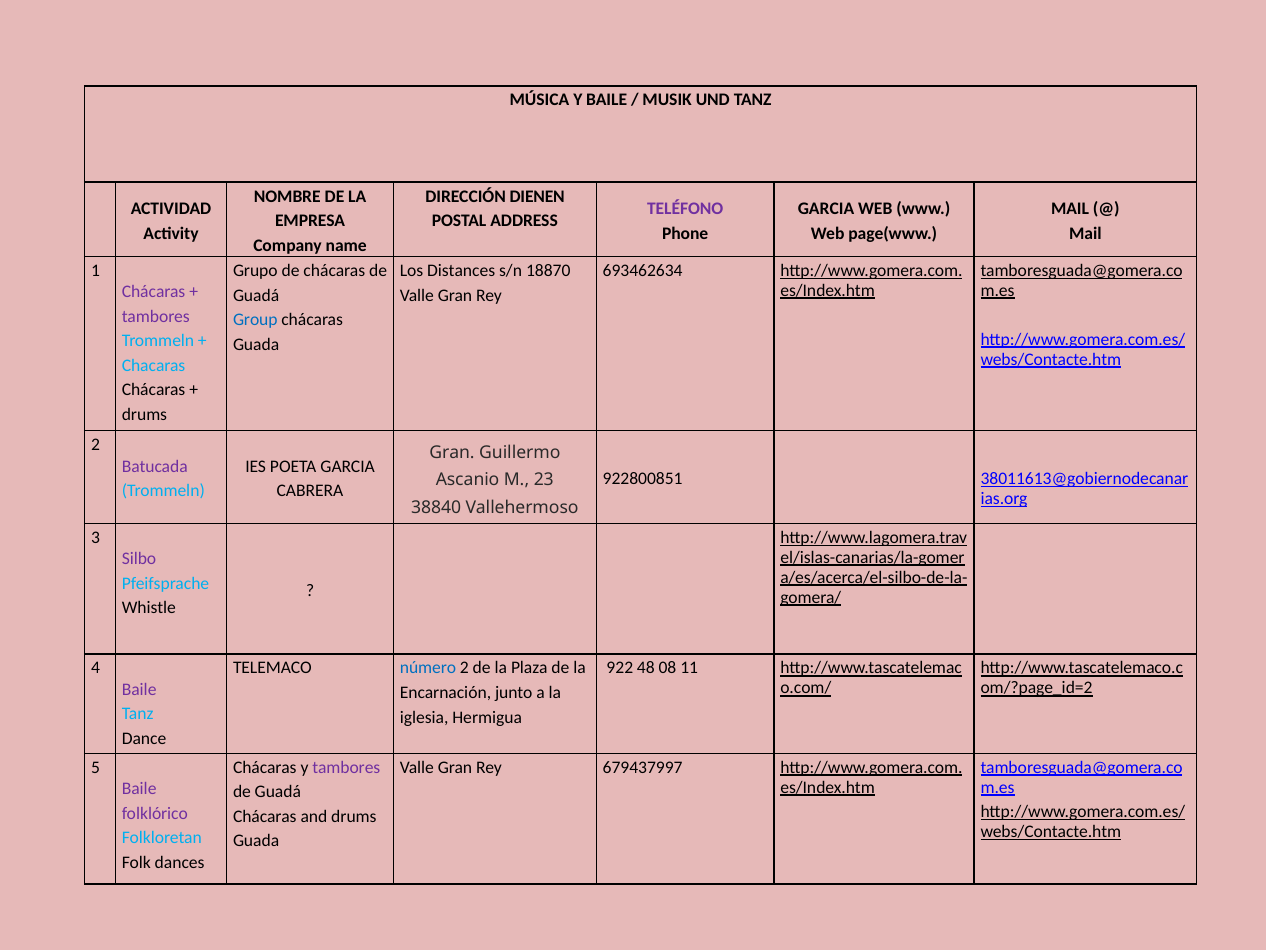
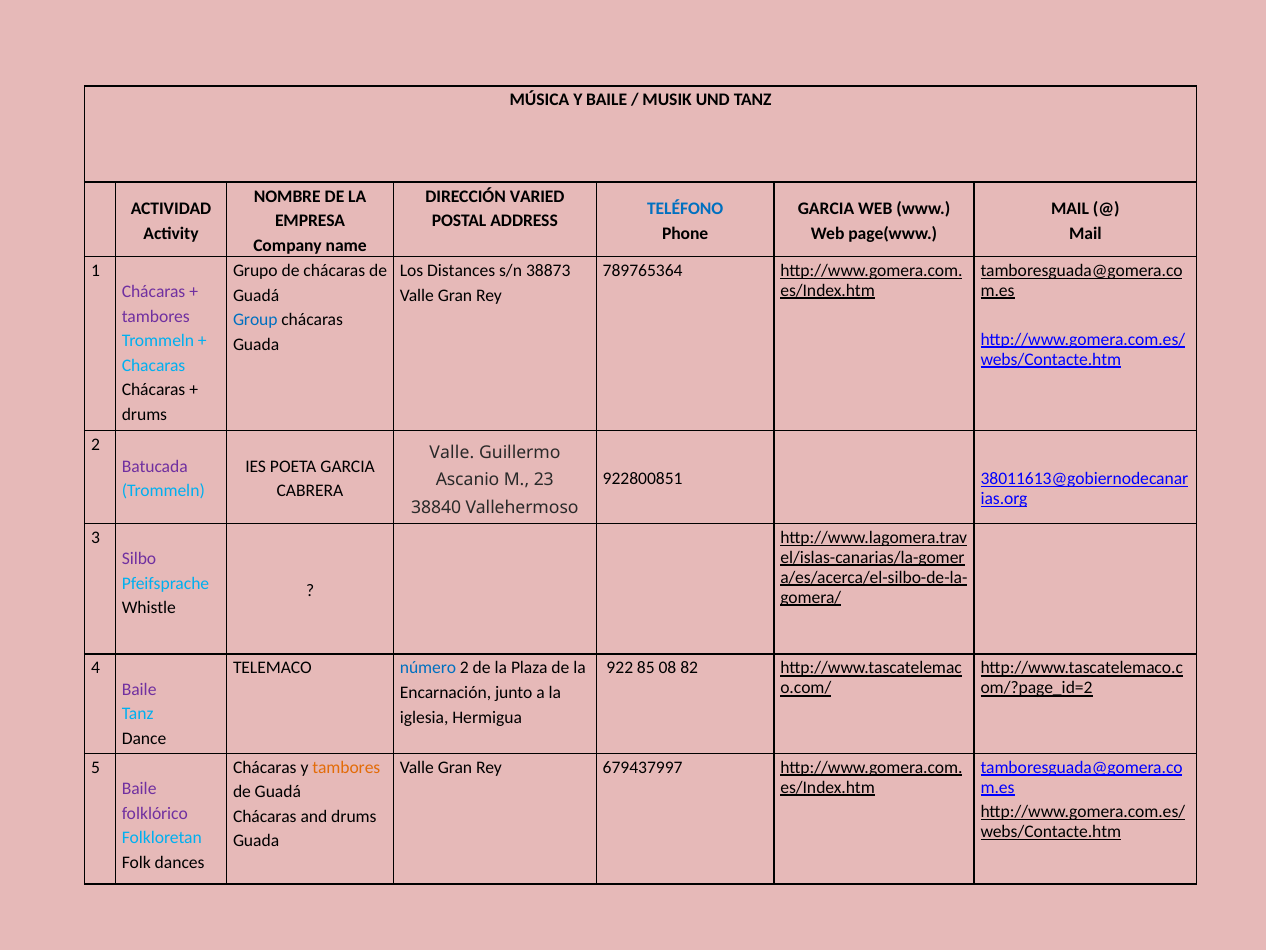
DIENEN: DIENEN -> VARIED (537, 197)
TELÉFONO colour: purple -> blue (685, 209)
18870: 18870 -> 38873 (548, 271)
693462634: 693462634 -> 789765364 (643, 271)
Gran: Gran -> Valle (452, 452)
48: 48 -> 85 (646, 668)
11: 11 -> 82 (689, 668)
tambores colour: purple -> orange (346, 767)
